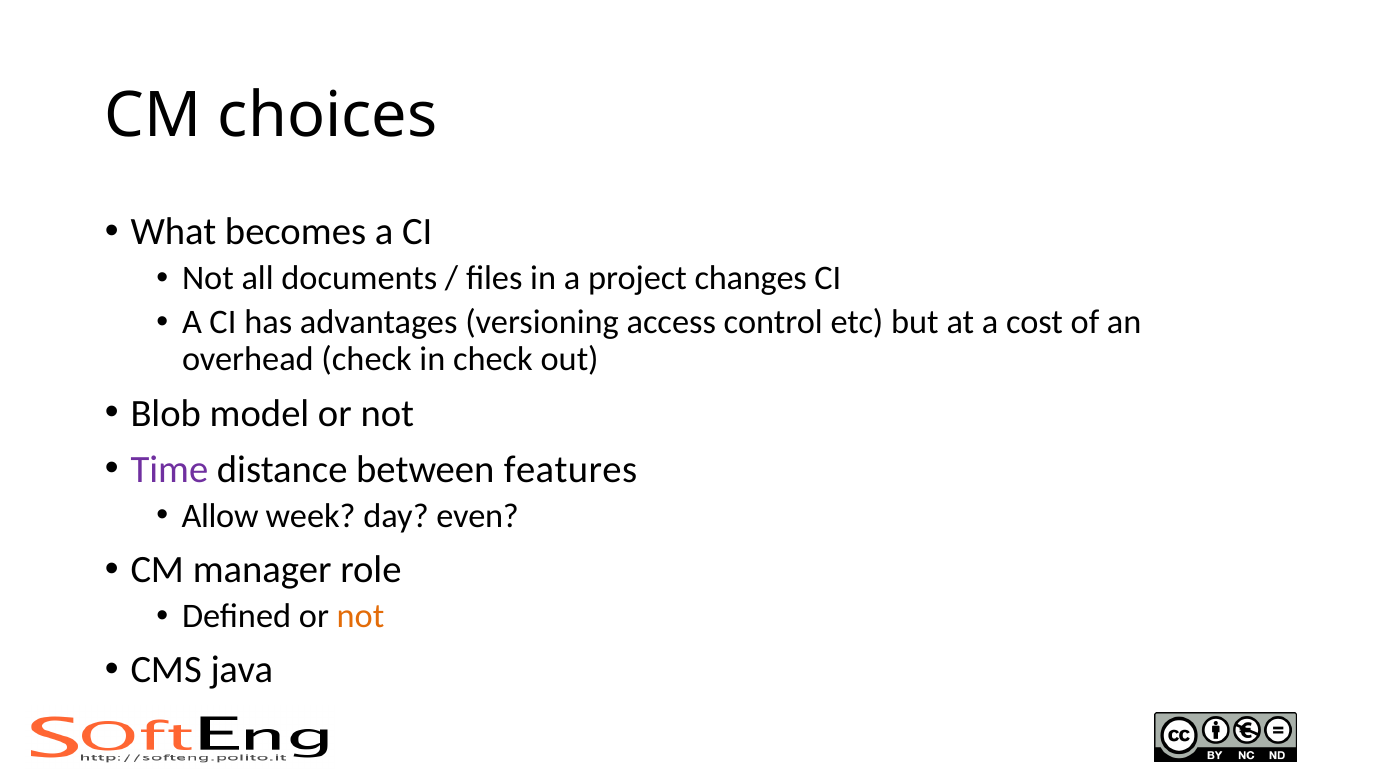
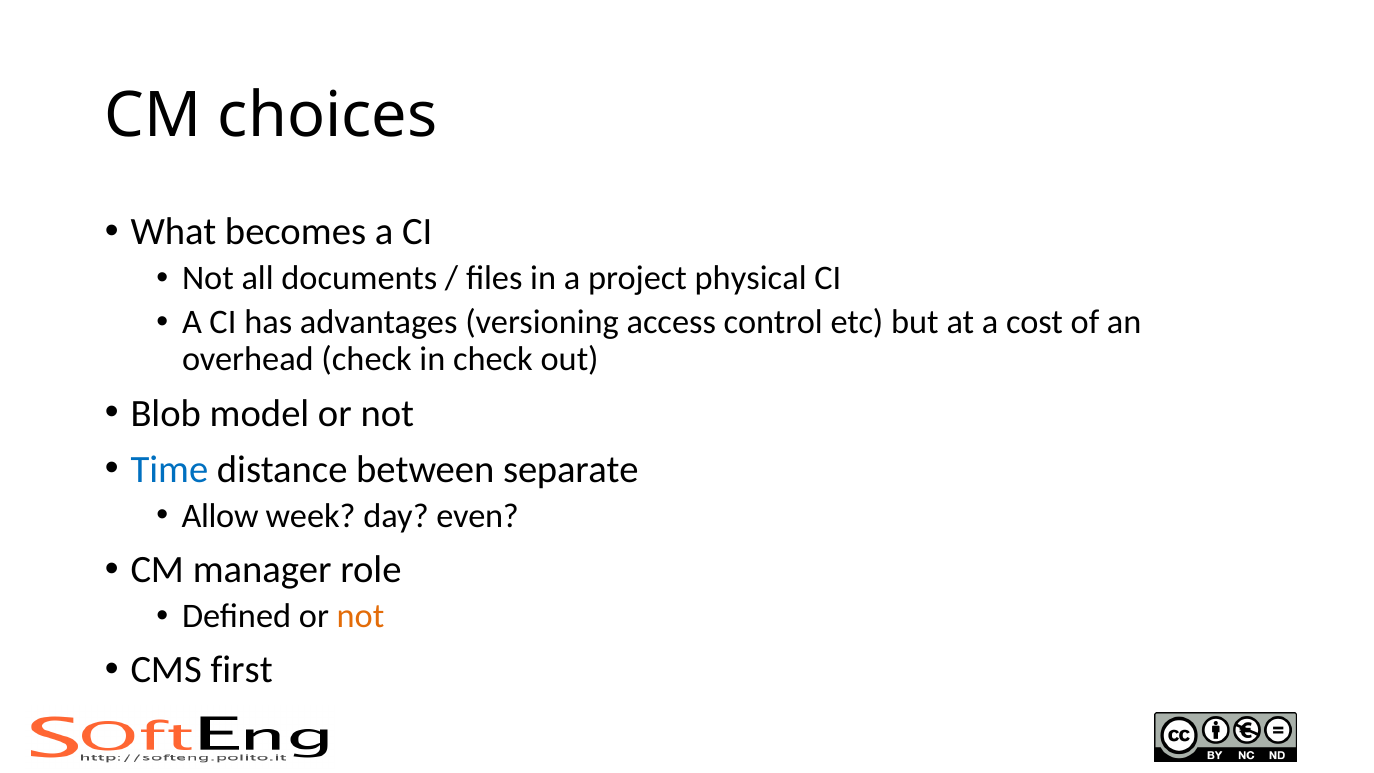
changes: changes -> physical (751, 278)
Time colour: purple -> blue (169, 469)
features: features -> separate (571, 469)
java: java -> first (242, 670)
